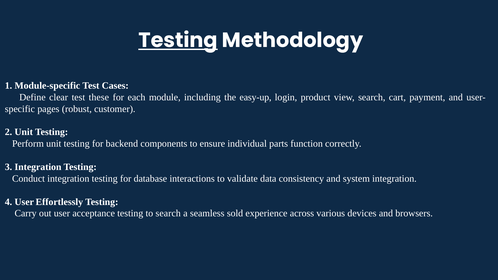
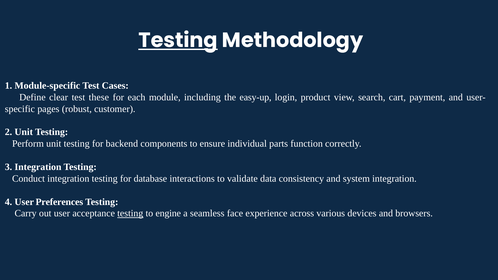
Effortlessly: Effortlessly -> Preferences (59, 202)
testing underline: none -> present (130, 214)
to search: search -> engine (168, 214)
sold: sold -> face (235, 214)
